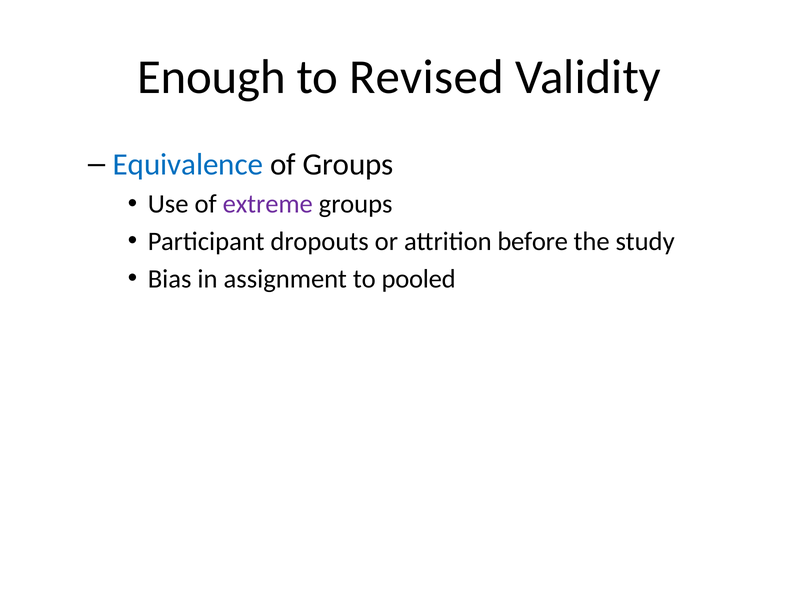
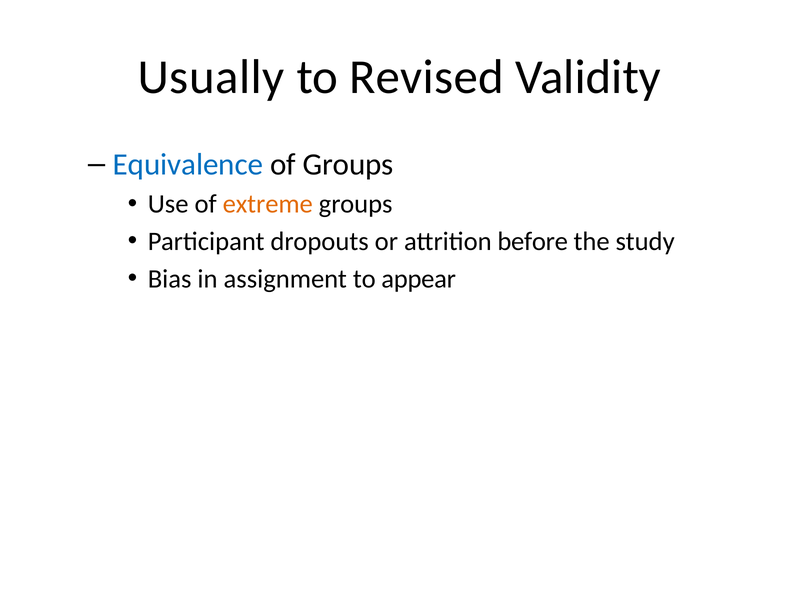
Enough: Enough -> Usually (211, 77)
extreme colour: purple -> orange (268, 204)
pooled: pooled -> appear (419, 279)
